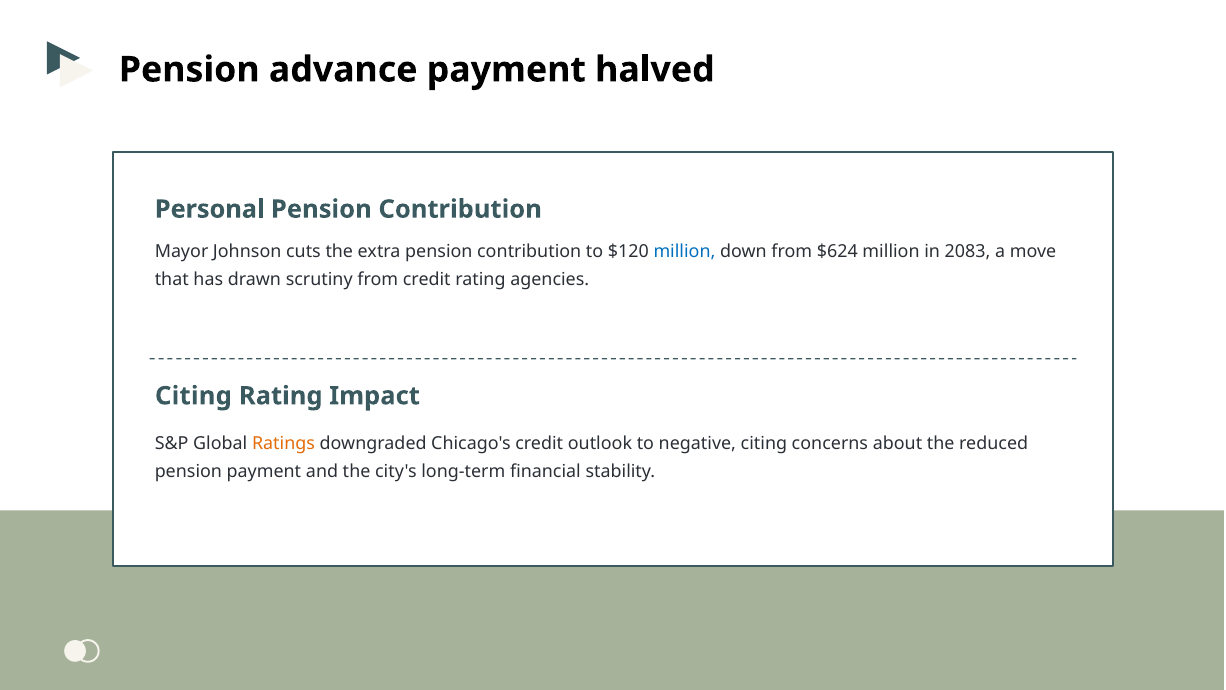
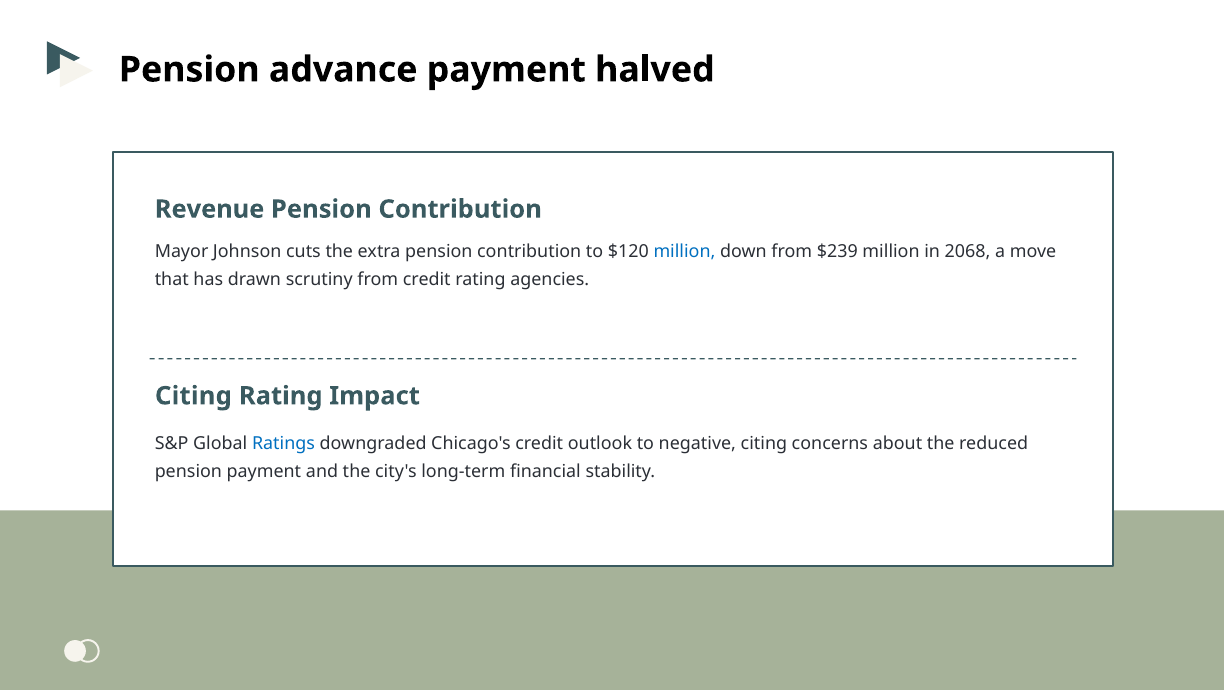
Personal: Personal -> Revenue (210, 209)
$624: $624 -> $239 (837, 252)
2083: 2083 -> 2068 (968, 252)
Ratings colour: orange -> blue (283, 444)
